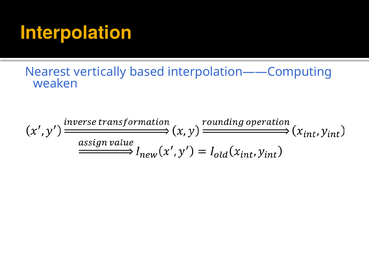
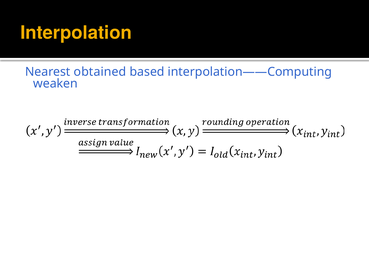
vertically: vertically -> obtained (100, 72)
